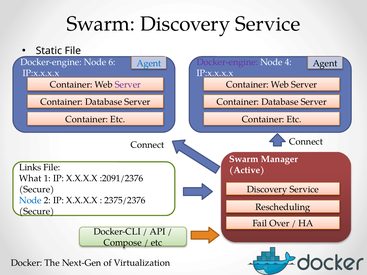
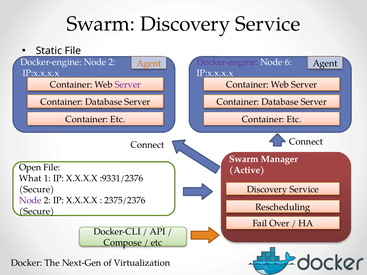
Docker-engine Node 6: 6 -> 2 (112, 62)
4: 4 -> 6 (288, 62)
Agent colour: blue -> orange (149, 63)
Links: Links -> Open (30, 167)
:2091/2376: :2091/2376 -> :9331/2376 (122, 178)
Node colour: blue -> purple (30, 200)
